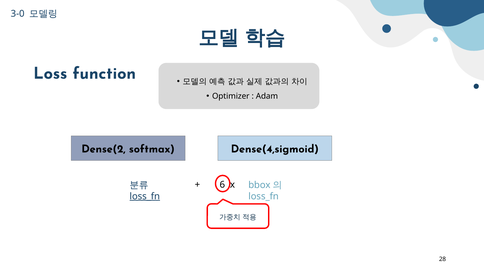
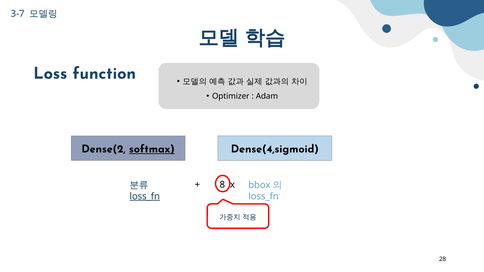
3-0: 3-0 -> 3-7 (18, 14)
softmax underline: none -> present (152, 149)
6: 6 -> 8 (222, 185)
